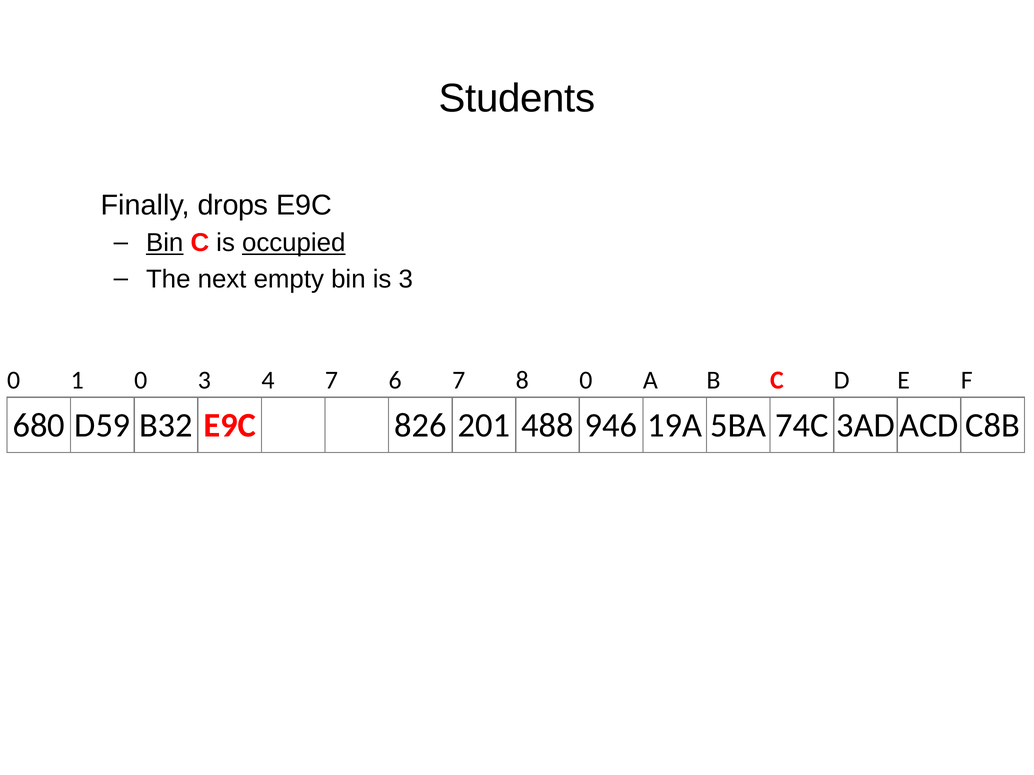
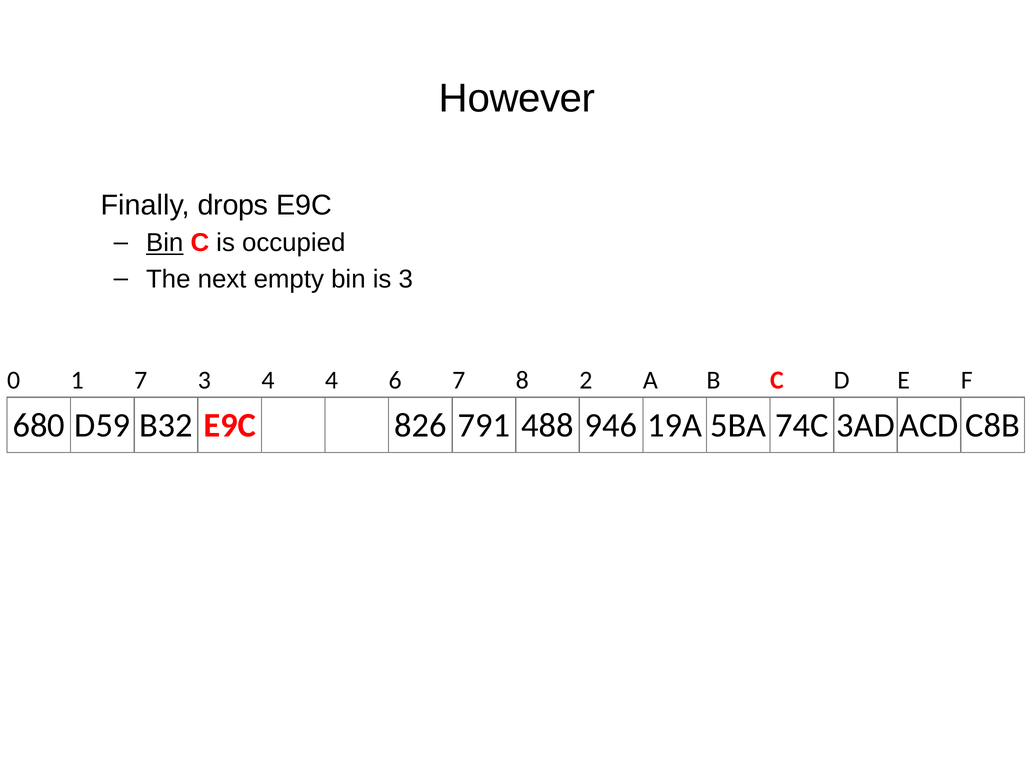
Students: Students -> However (517, 98)
occupied underline: present -> none (294, 243)
1 0: 0 -> 7 (141, 381)
4 7: 7 -> 4 (332, 381)
8 0: 0 -> 2 (586, 381)
201: 201 -> 791 (484, 425)
